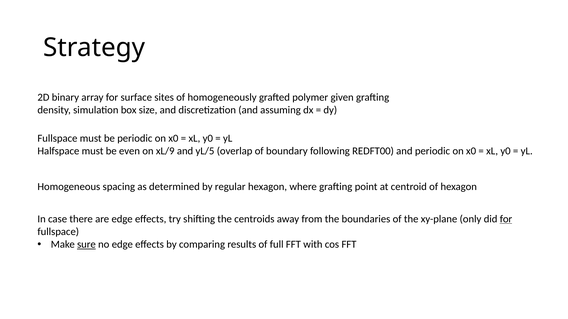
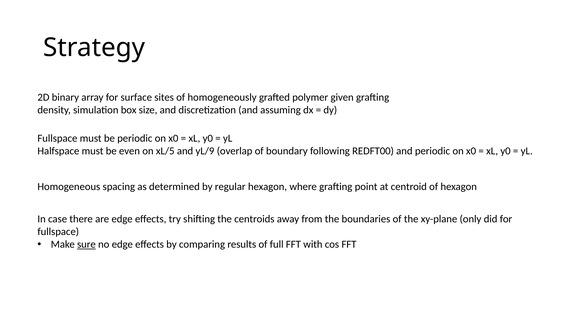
xL/9: xL/9 -> xL/5 (165, 151)
yL/5: yL/5 -> yL/9 (205, 151)
for underline: present -> none (506, 219)
